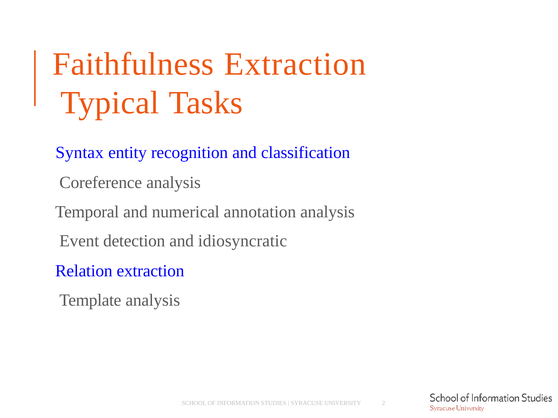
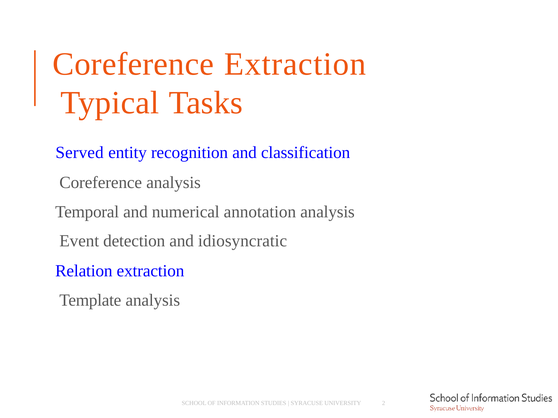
Faithfulness: Faithfulness -> Coreference (133, 64)
Syntax: Syntax -> Served (80, 153)
